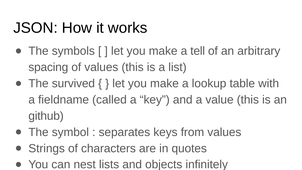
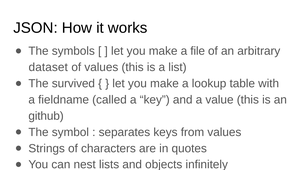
tell: tell -> file (198, 51)
spacing: spacing -> dataset (48, 67)
